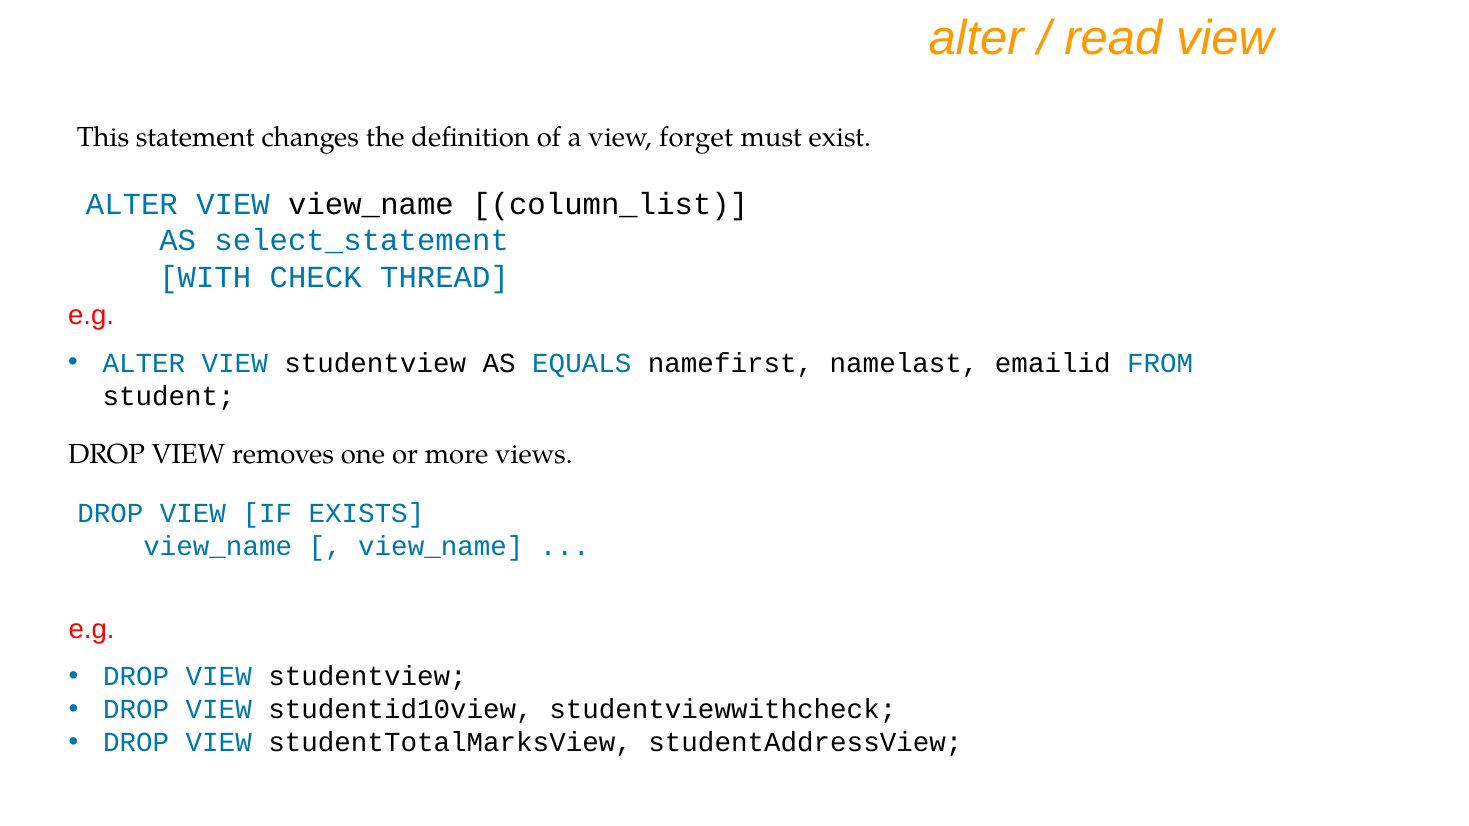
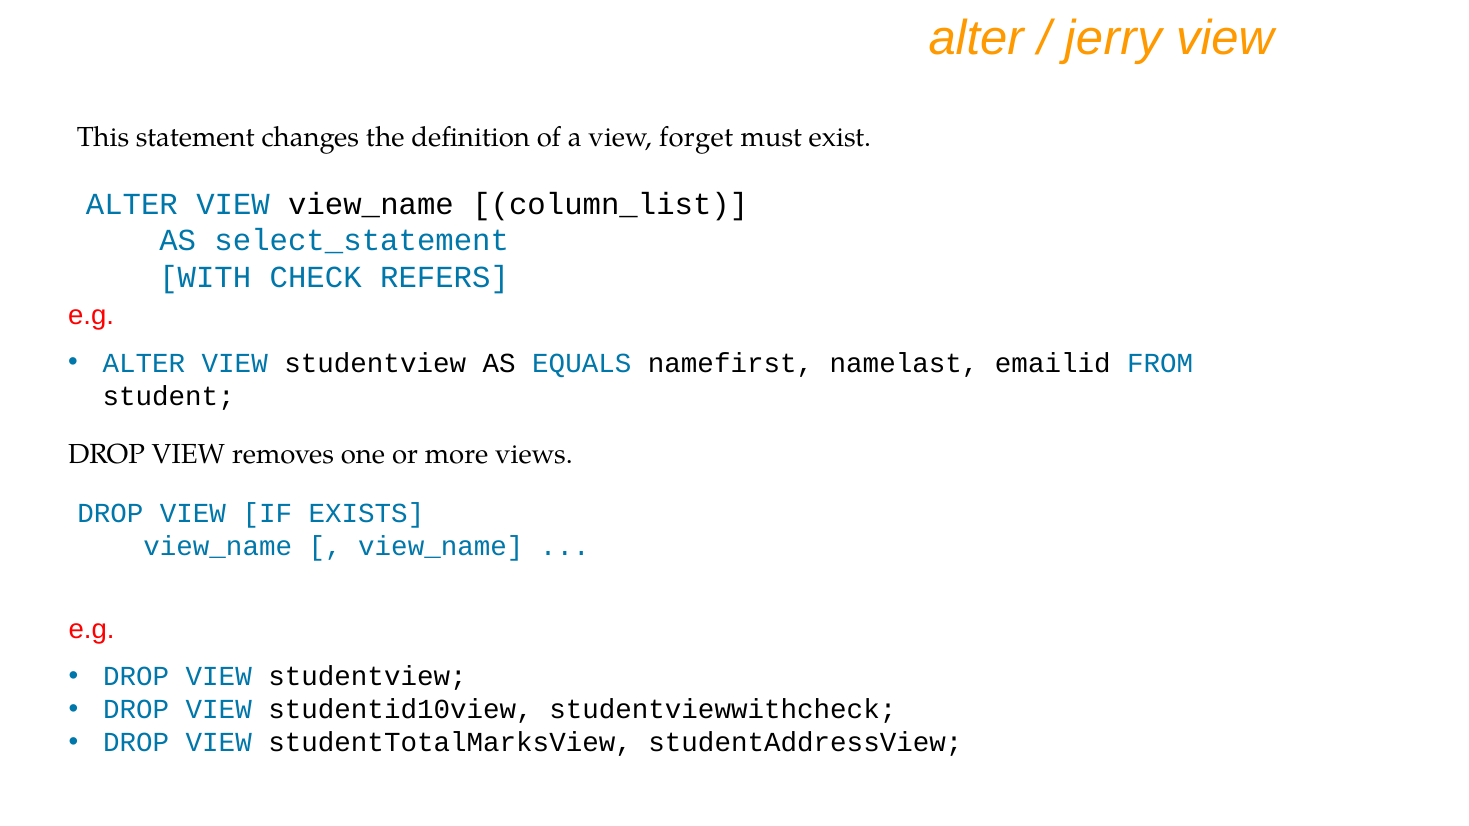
read: read -> jerry (1113, 38)
THREAD: THREAD -> REFERS (445, 278)
